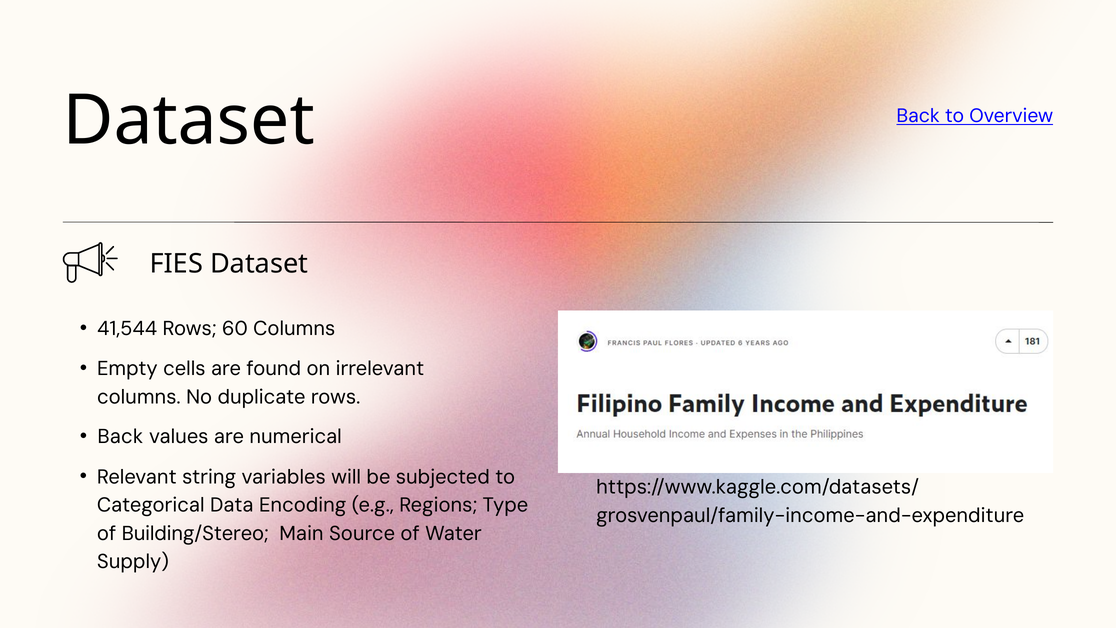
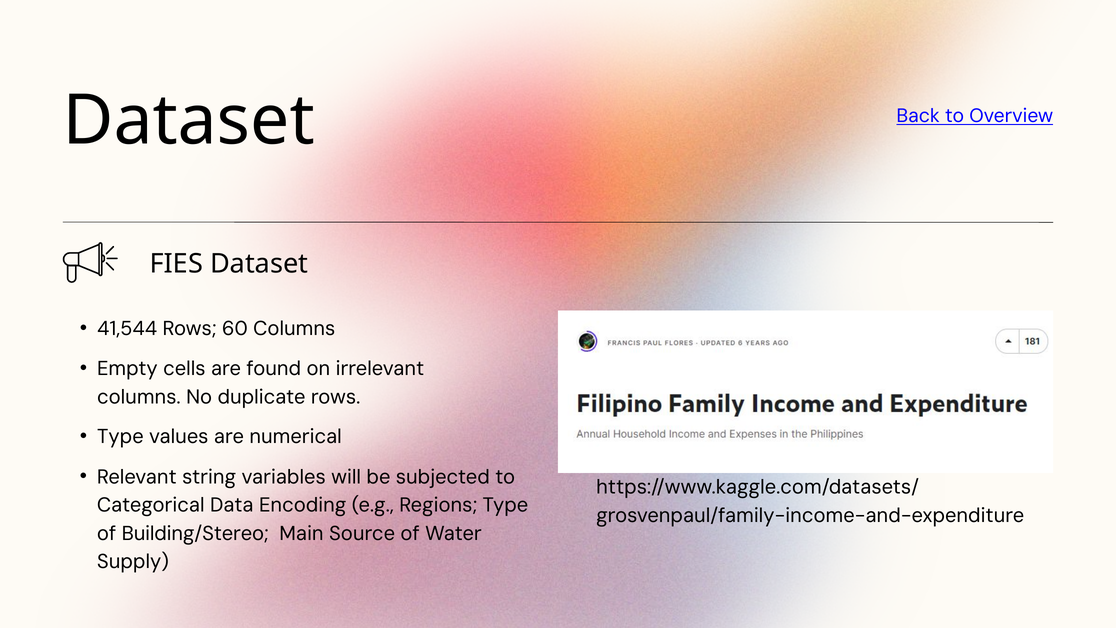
Back: Back -> Type (120, 437)
